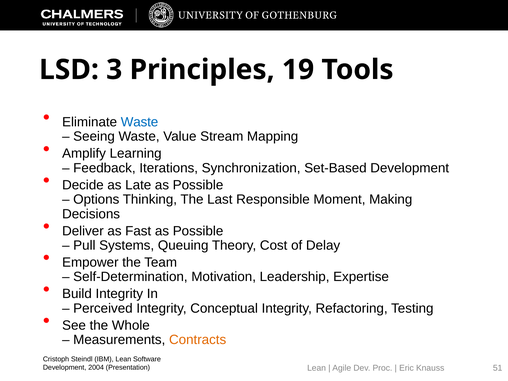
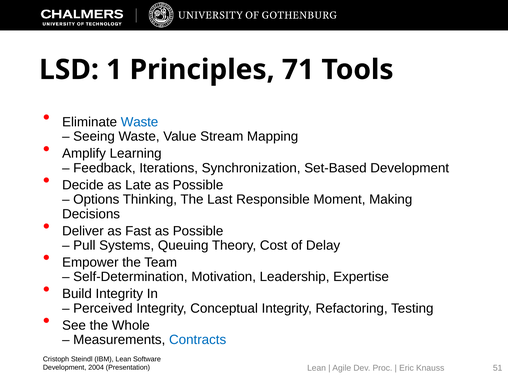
3: 3 -> 1 (114, 70)
19: 19 -> 71 (298, 70)
Contracts colour: orange -> blue (198, 340)
